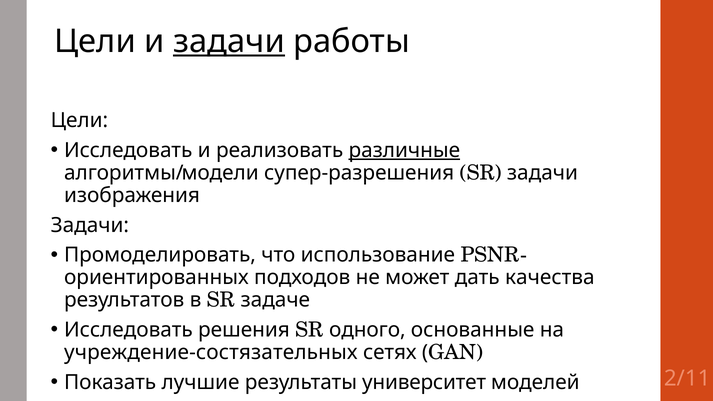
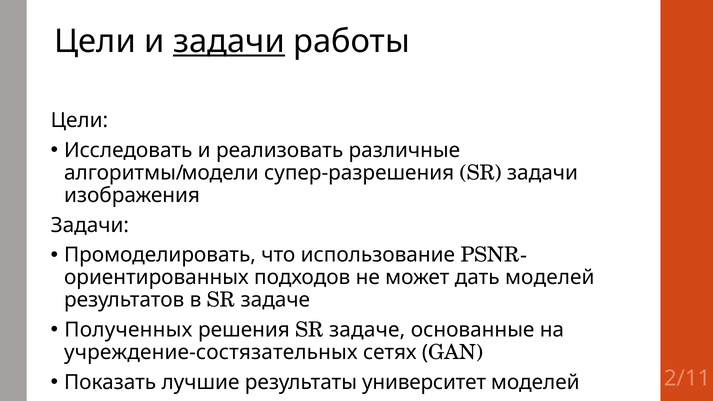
различные underline: present -> none (404, 150)
дать качества: качества -> моделей (550, 278)
Исследовать: Исследовать -> Полученных (128, 330)
решения SR одного: одного -> задаче (367, 330)
